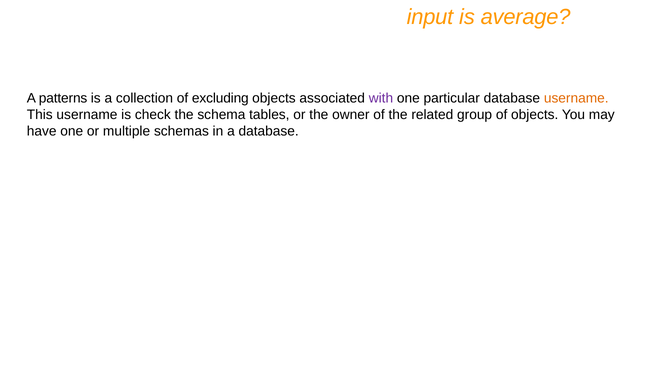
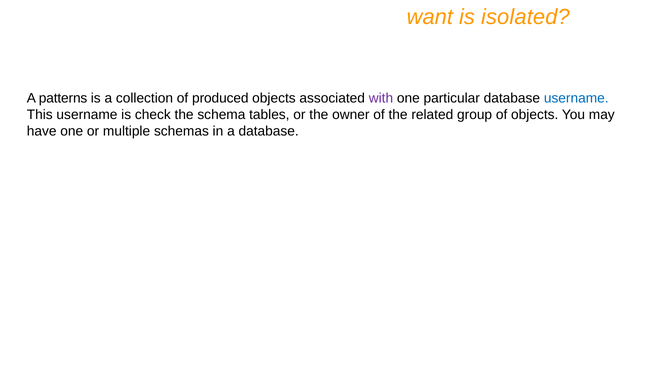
input: input -> want (430, 17)
average: average -> isolated (525, 17)
excluding: excluding -> produced (220, 98)
username colour: orange -> blue (576, 98)
